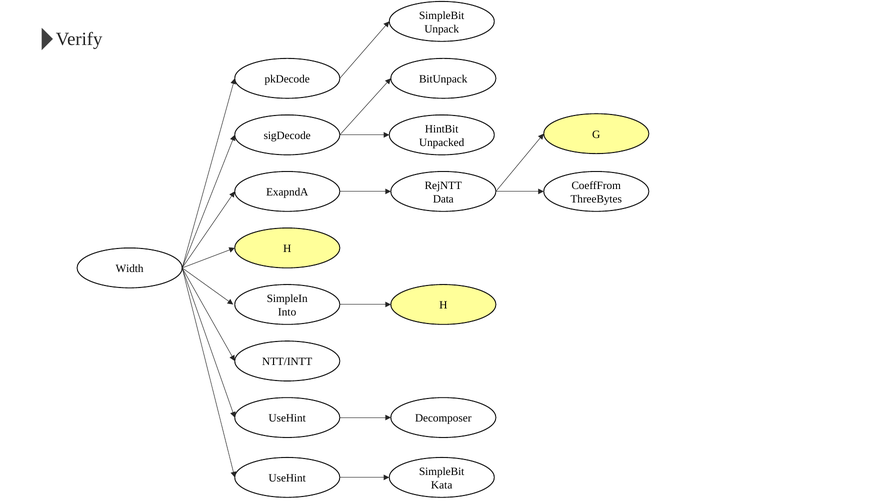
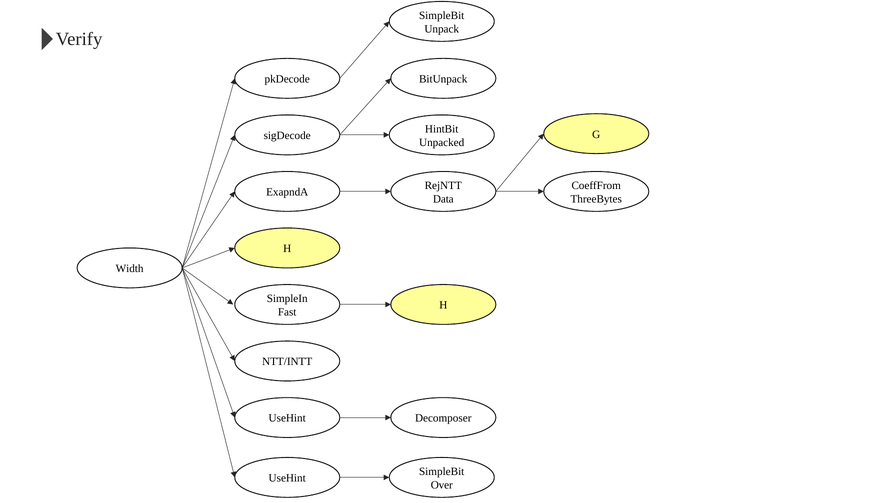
Into: Into -> Fast (287, 312)
Kata: Kata -> Over (442, 485)
